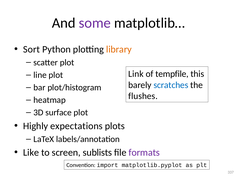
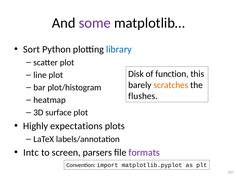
library colour: orange -> blue (119, 49)
Link: Link -> Disk (136, 74)
tempfile: tempfile -> function (172, 74)
scratches colour: blue -> orange (171, 85)
Like: Like -> Intc (31, 152)
sublists: sublists -> parsers (97, 152)
